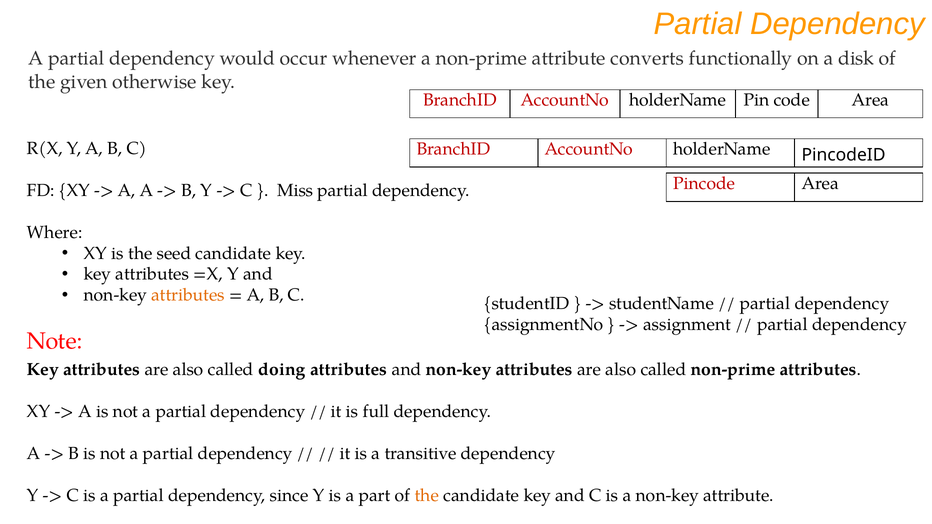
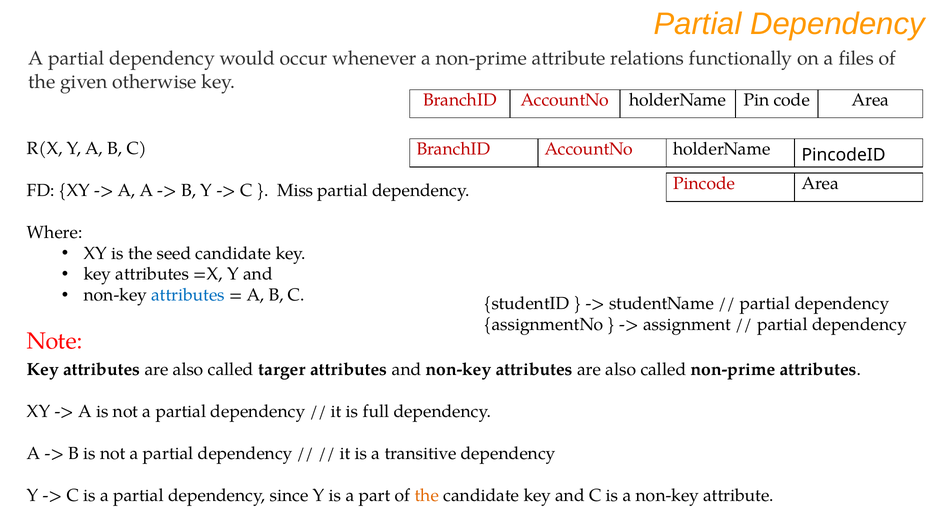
converts: converts -> relations (647, 58)
disk: disk -> files (856, 58)
attributes colour: orange -> blue (188, 295)
doing: doing -> targer (282, 370)
